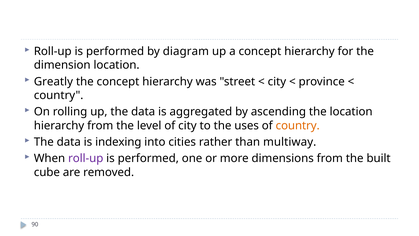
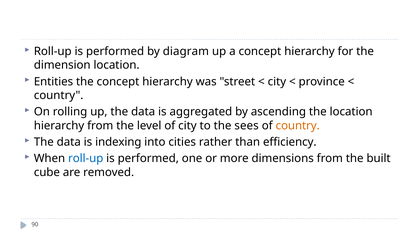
Greatly: Greatly -> Entities (53, 82)
uses: uses -> sees (247, 125)
multiway: multiway -> efficiency (290, 142)
roll-up colour: purple -> blue (86, 158)
